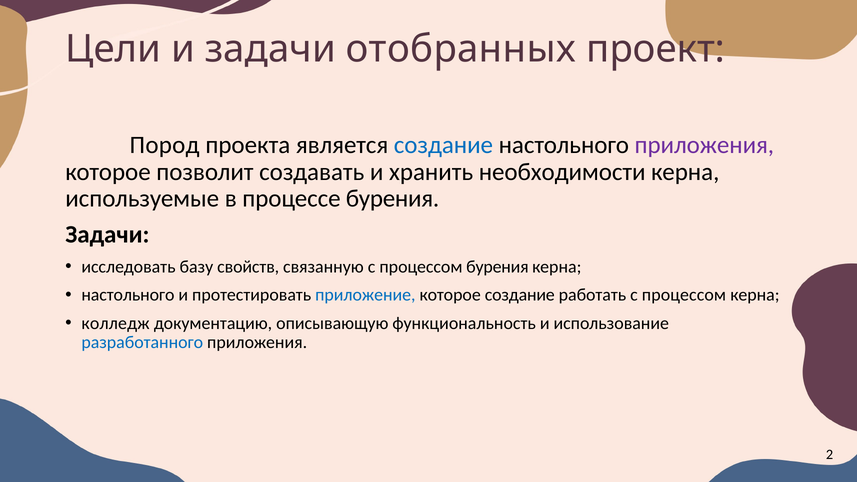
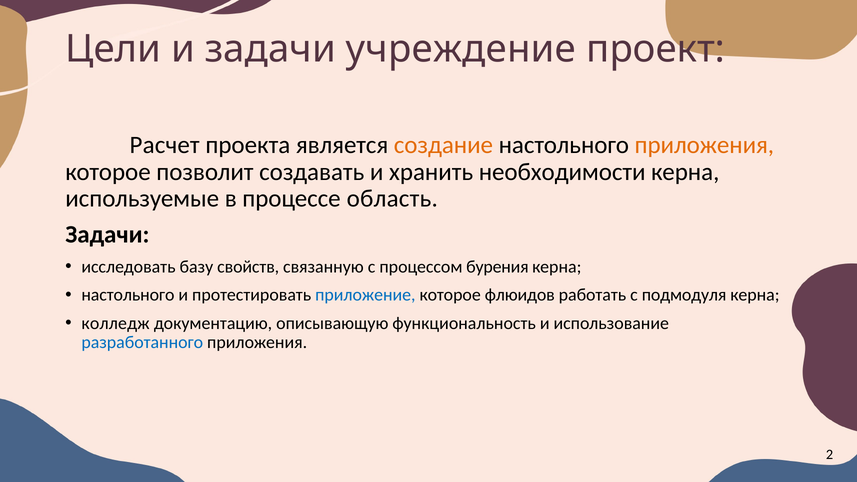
отобранных: отобранных -> учреждение (461, 49)
Пород: Пород -> Расчет (165, 145)
создание colour: blue -> orange (443, 145)
приложения colour: purple -> orange (704, 145)
процессе бурения: бурения -> область (392, 199)
которое создание: создание -> флюидов (520, 295)
работать с процессом: процессом -> подмодуля (684, 295)
